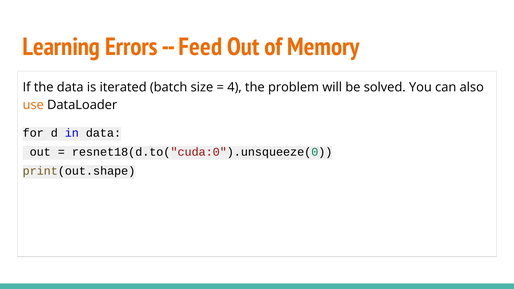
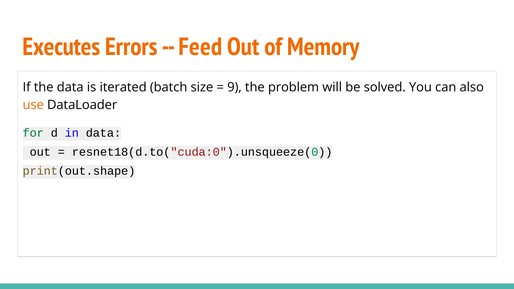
Learning: Learning -> Executes (61, 47)
4: 4 -> 9 (234, 87)
for colour: black -> green (33, 133)
